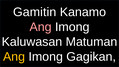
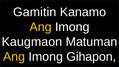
Ang colour: pink -> yellow (41, 27)
Kaluwasan: Kaluwasan -> Kaugmaon (32, 42)
Gagikan: Gagikan -> Gihapon (91, 57)
